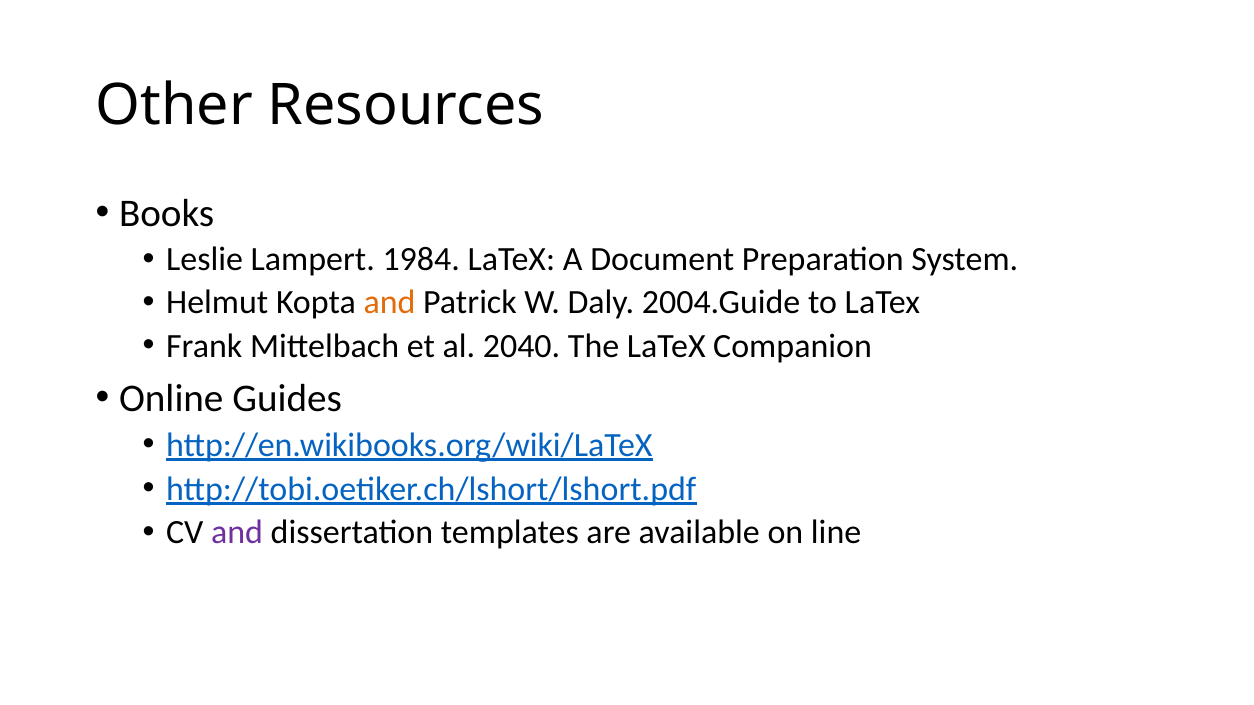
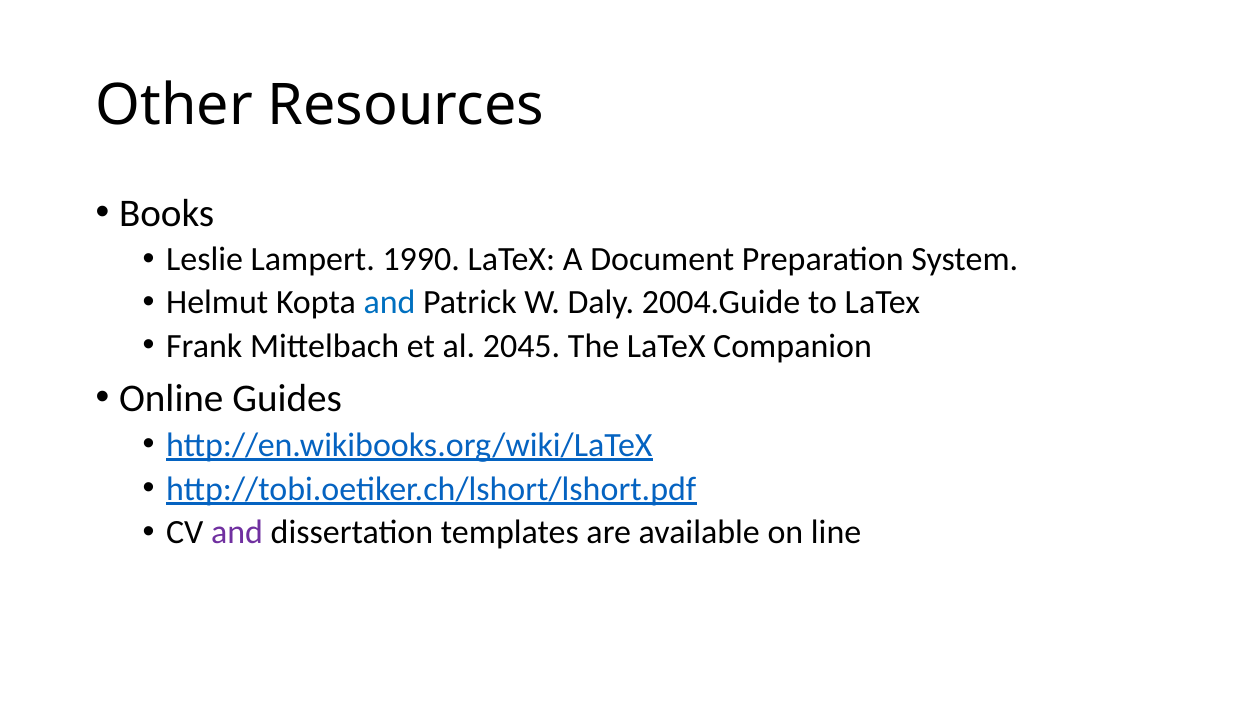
1984: 1984 -> 1990 (421, 260)
and colour: orange -> blue (390, 303)
2040: 2040 -> 2045 (522, 346)
